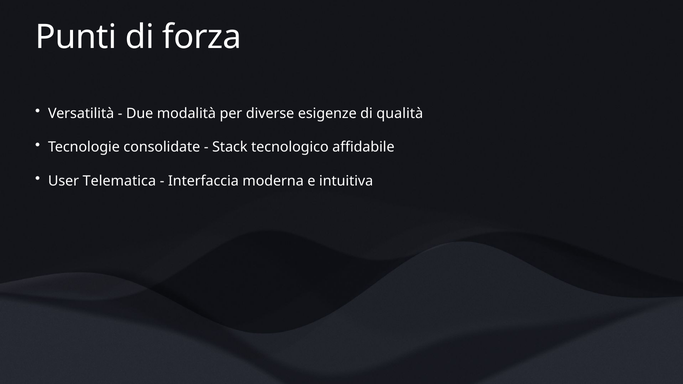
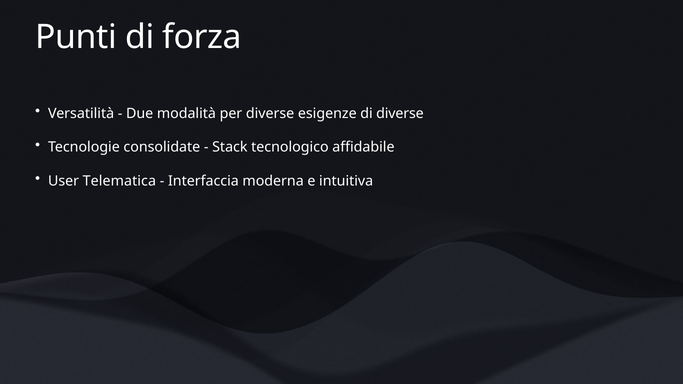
di qualità: qualità -> diverse (400, 114)
